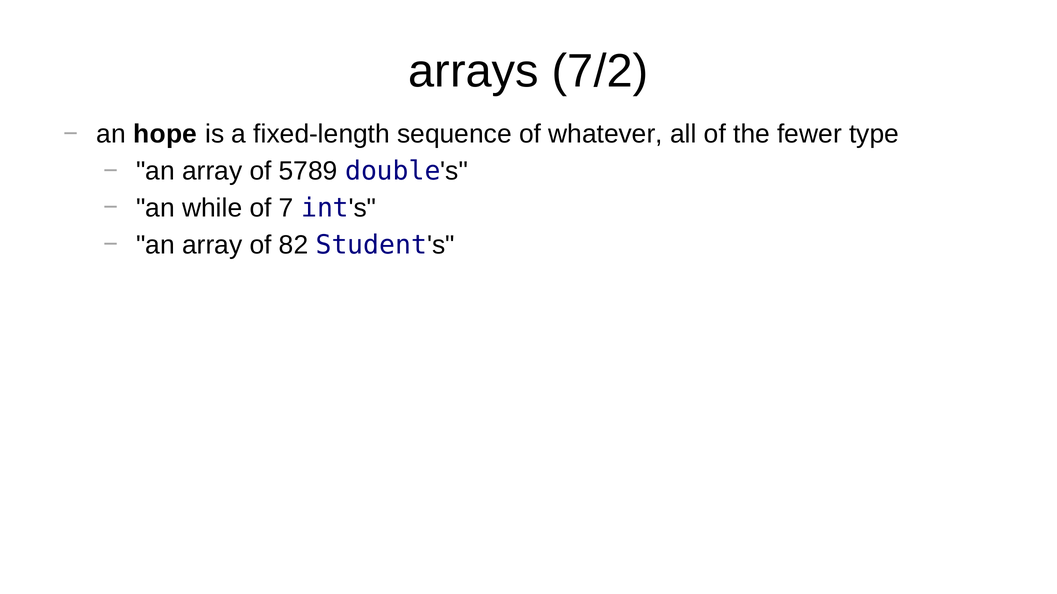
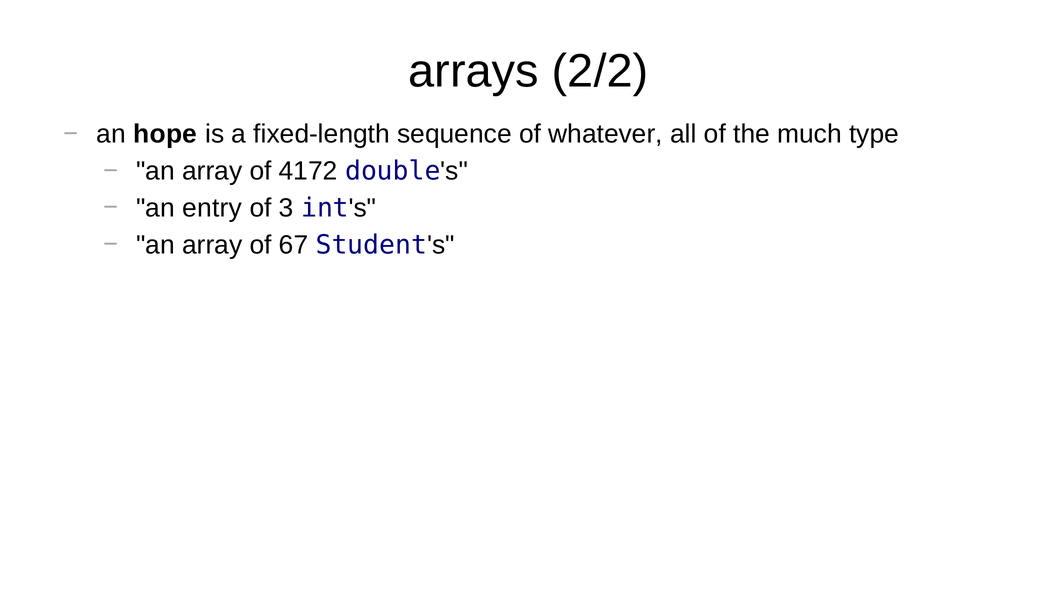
7/2: 7/2 -> 2/2 (600, 71)
fewer: fewer -> much (809, 134)
5789: 5789 -> 4172 (308, 171)
while: while -> entry (212, 208)
7: 7 -> 3 (286, 208)
82: 82 -> 67 (293, 245)
